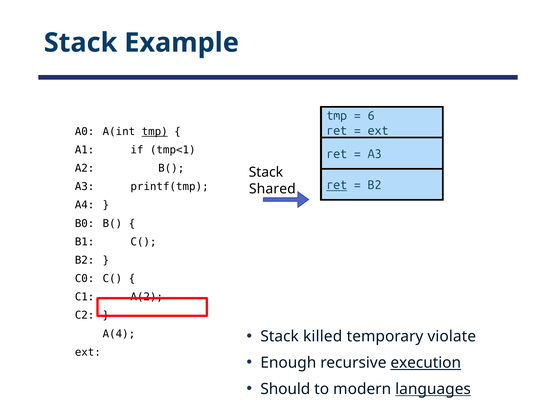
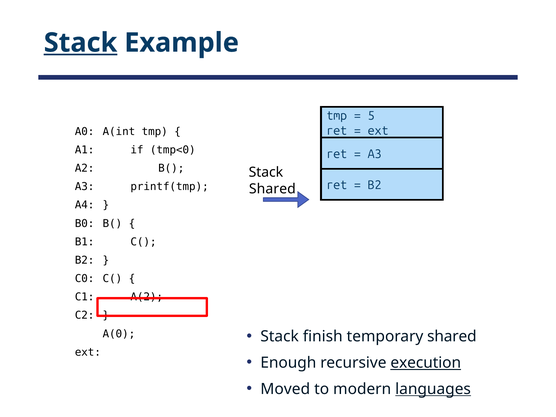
Stack underline: none -> present (81, 43)
6: 6 -> 5 (371, 116)
tmp underline: present -> none (155, 132)
tmp<1: tmp<1 -> tmp<0 (173, 150)
ret underline: present -> none (337, 185)
killed: killed -> finish (323, 336)
temporary violate: violate -> shared (452, 336)
A(4: A(4 -> A(0 (119, 334)
Should: Should -> Moved (285, 389)
